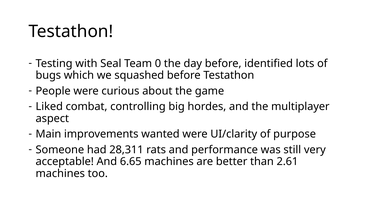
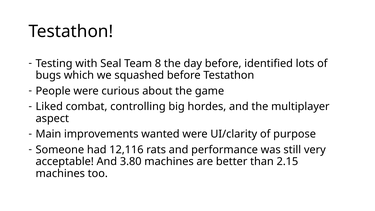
0: 0 -> 8 (158, 63)
28,311: 28,311 -> 12,116 (126, 150)
6.65: 6.65 -> 3.80 (131, 162)
2.61: 2.61 -> 2.15 (287, 162)
